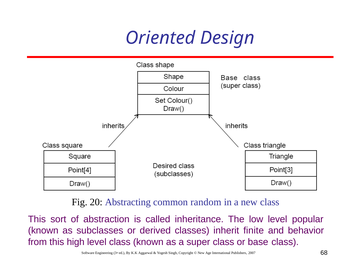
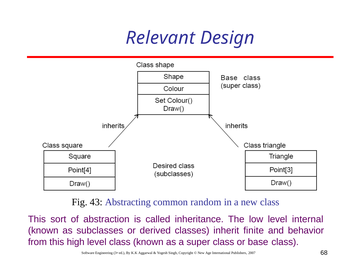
Oriented: Oriented -> Relevant (160, 38)
20: 20 -> 43 (96, 203)
popular: popular -> internal (308, 220)
